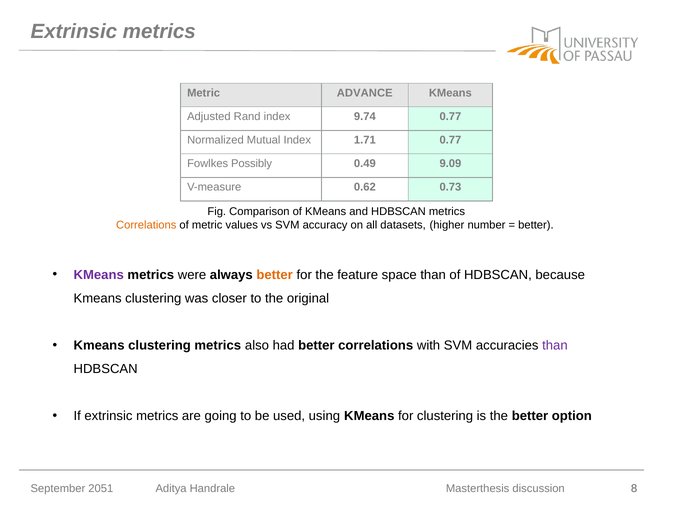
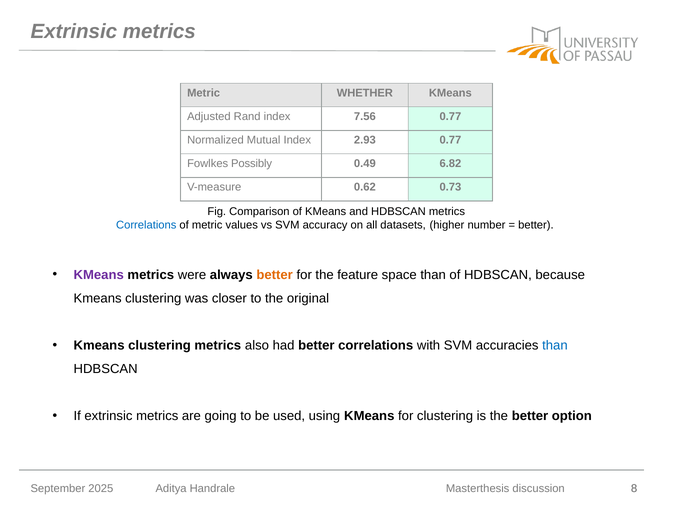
ADVANCE: ADVANCE -> WHETHER (365, 93)
9.74: 9.74 -> 7.56 (365, 117)
1.71: 1.71 -> 2.93 (365, 140)
9.09: 9.09 -> 6.82 (450, 164)
Correlations colour: orange -> blue (146, 225)
than colour: purple -> blue (555, 345)
2051: 2051 -> 2025 (101, 488)
